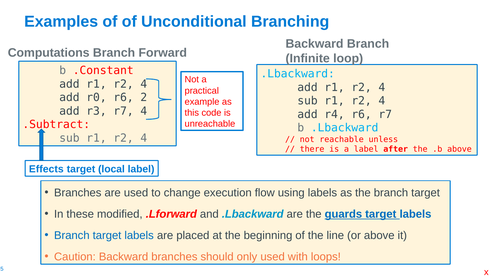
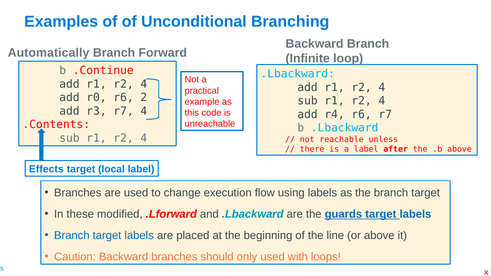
Computations: Computations -> Automatically (49, 53)
.Constant: .Constant -> .Continue (103, 71)
.Subtract: .Subtract -> .Contents (56, 125)
